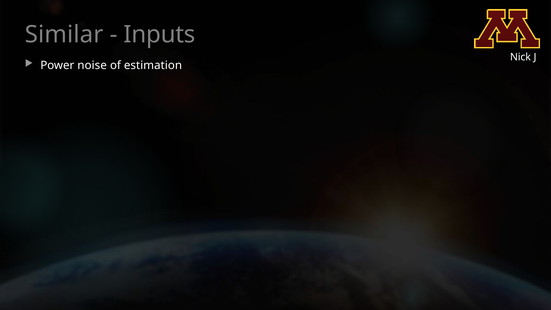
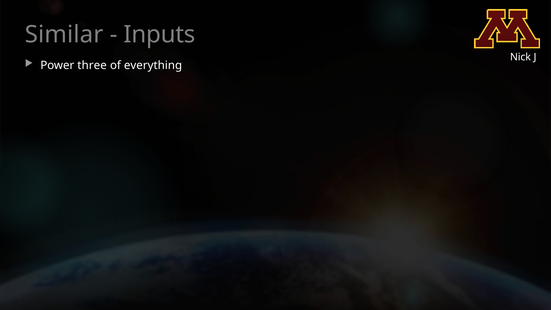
noise: noise -> three (92, 65)
estimation: estimation -> everything (153, 65)
